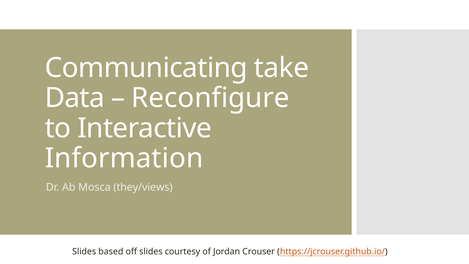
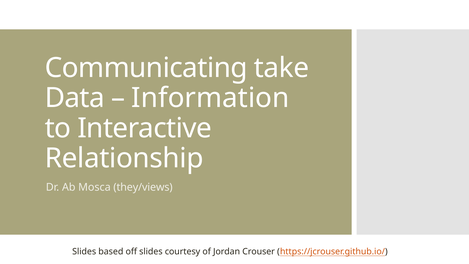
Reconfigure: Reconfigure -> Information (210, 98)
Information: Information -> Relationship (124, 158)
